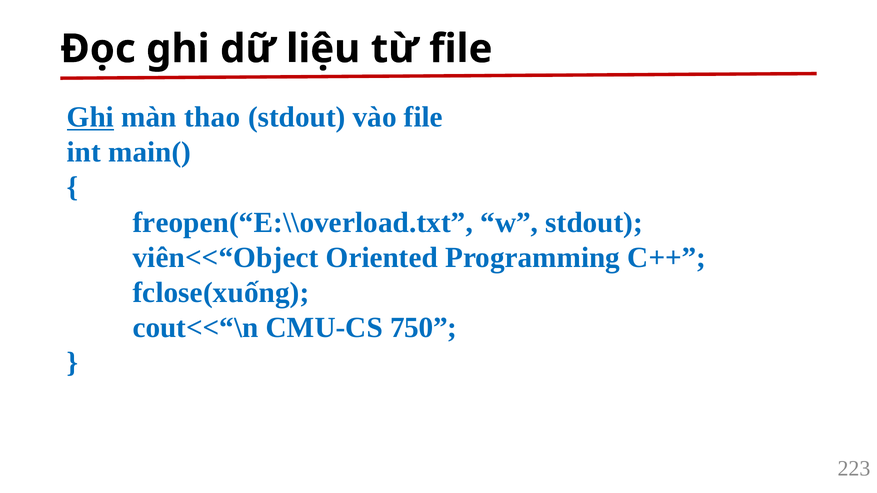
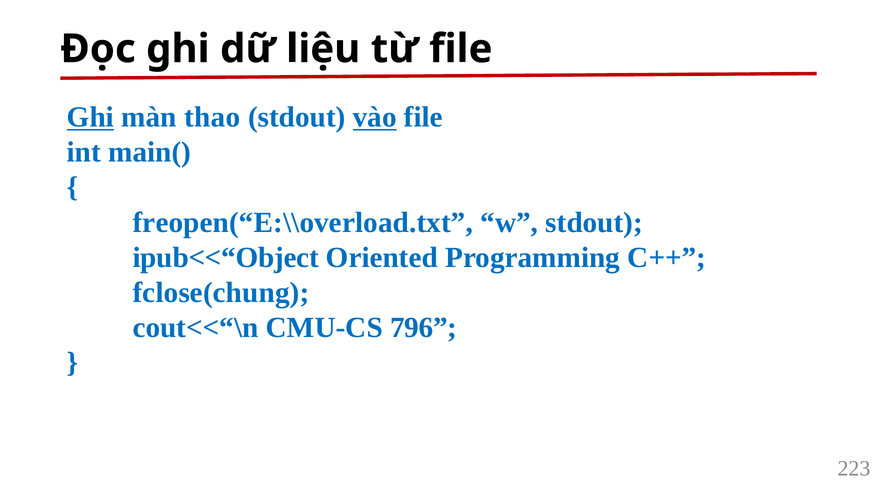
vào underline: none -> present (375, 117)
viên<<“Object: viên<<“Object -> ipub<<“Object (226, 258)
fclose(xuống: fclose(xuống -> fclose(chung (221, 293)
750: 750 -> 796 (424, 328)
